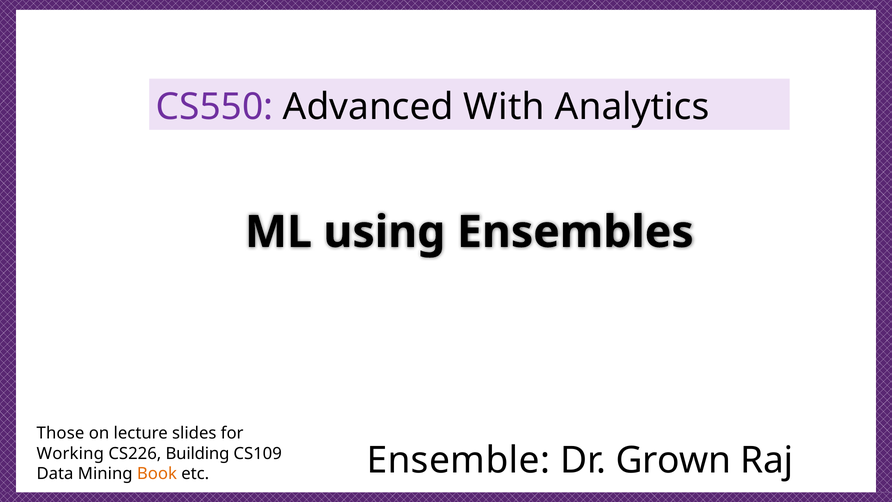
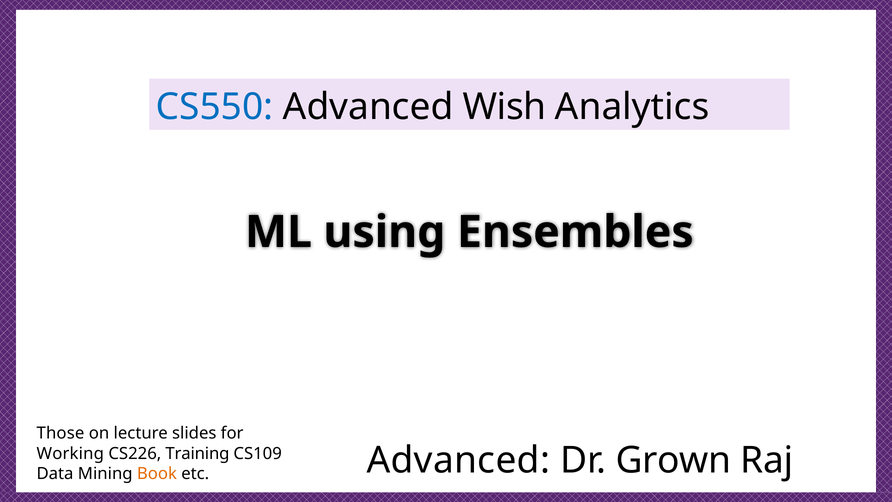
CS550 colour: purple -> blue (215, 107)
With: With -> Wish (505, 107)
Building: Building -> Training (197, 453)
Ensemble: Ensemble -> Advanced (458, 460)
